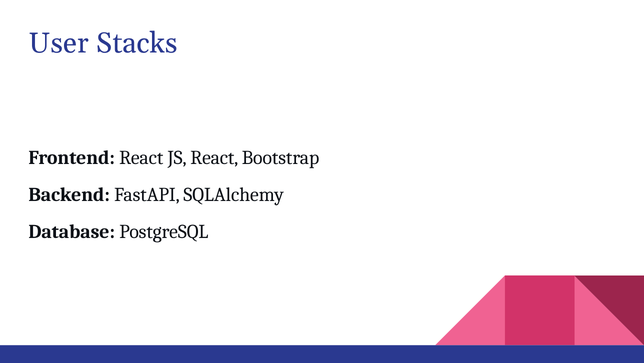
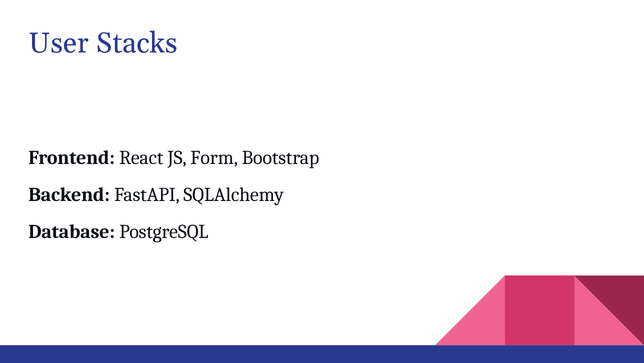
JS React: React -> Form (214, 157)
